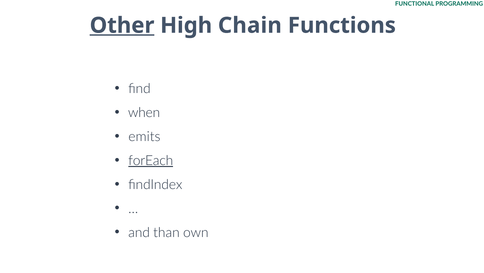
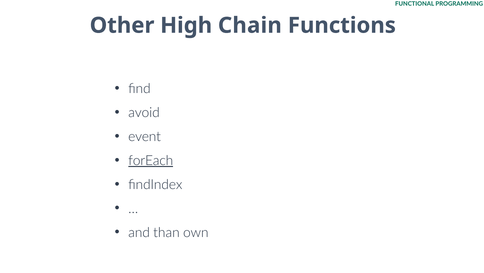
Other underline: present -> none (122, 25)
when: when -> avoid (144, 112)
emits: emits -> event (145, 136)
